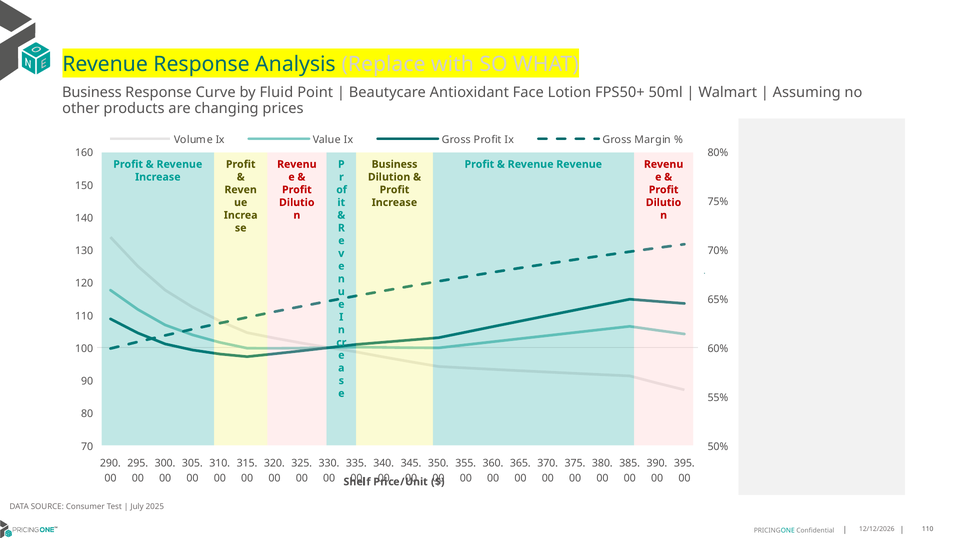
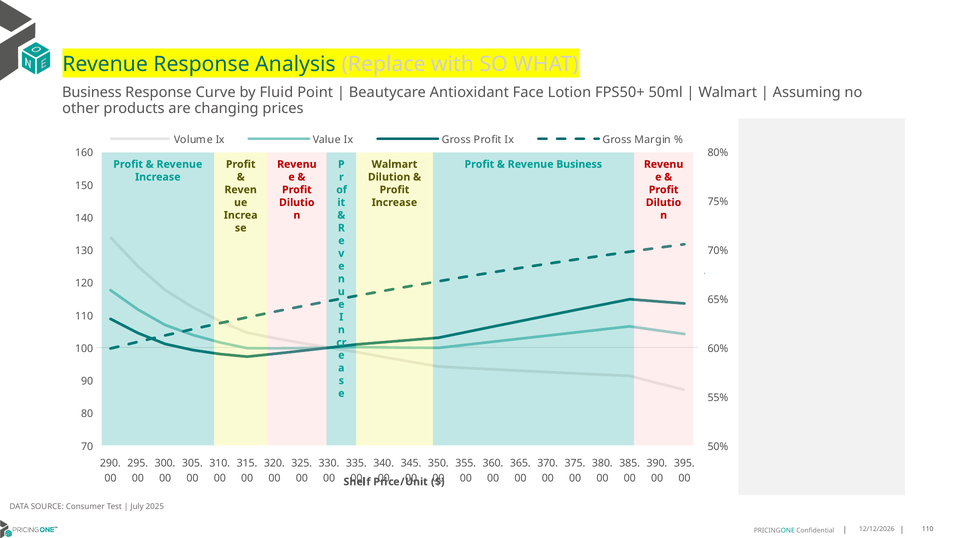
Business: Business -> Walmart (394, 164)
Revenue Revenue: Revenue -> Business (579, 164)
